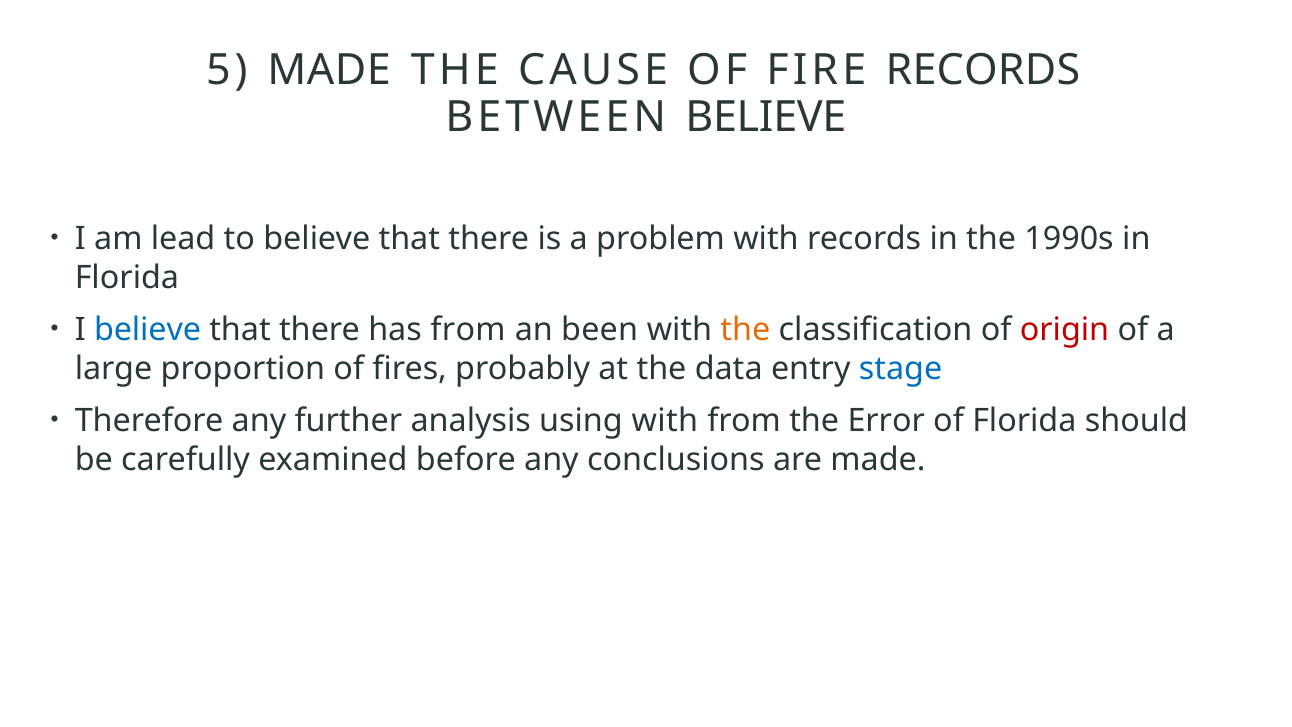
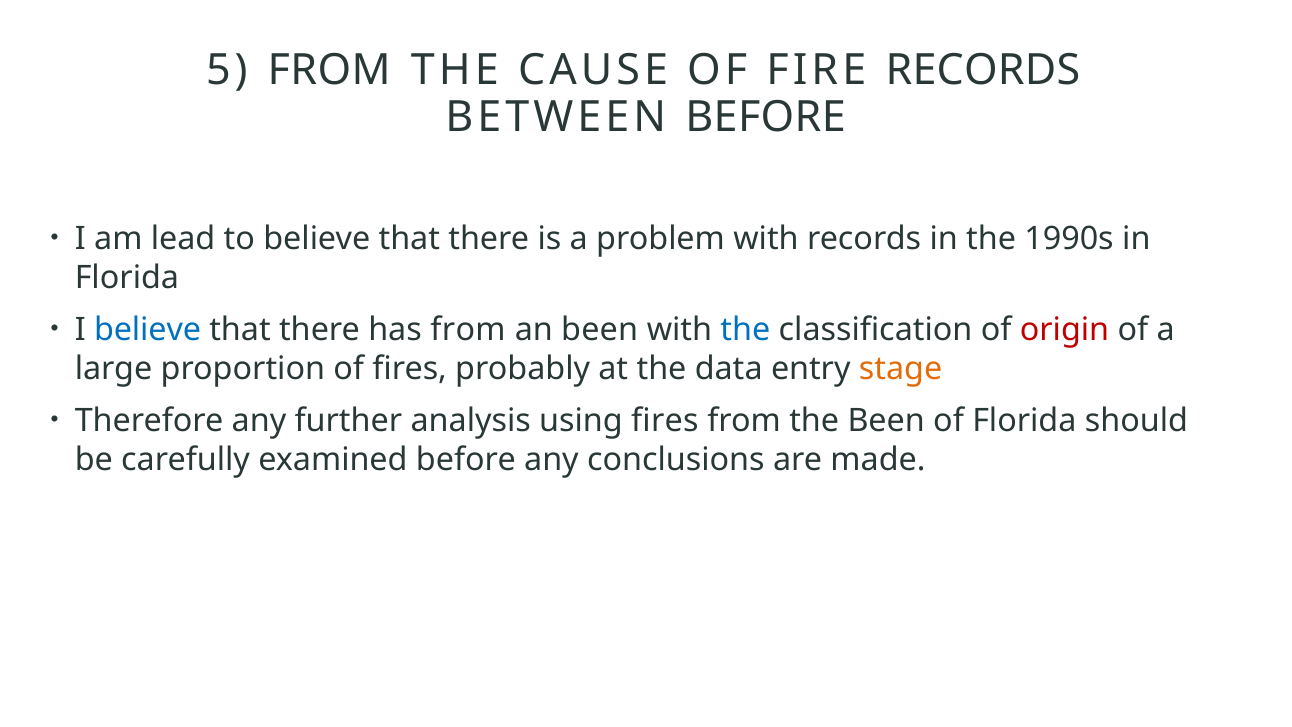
5 MADE: MADE -> FROM (329, 70)
BETWEEN BELIEVE: BELIEVE -> BEFORE (766, 117)
the colour: orange -> blue (745, 330)
stage colour: blue -> orange (901, 369)
using with: with -> fires (665, 421)
the Error: Error -> Been (886, 421)
